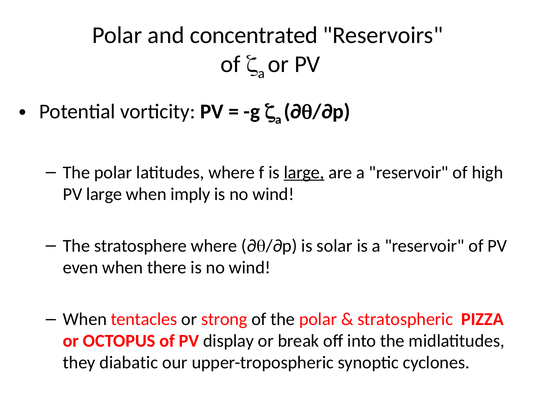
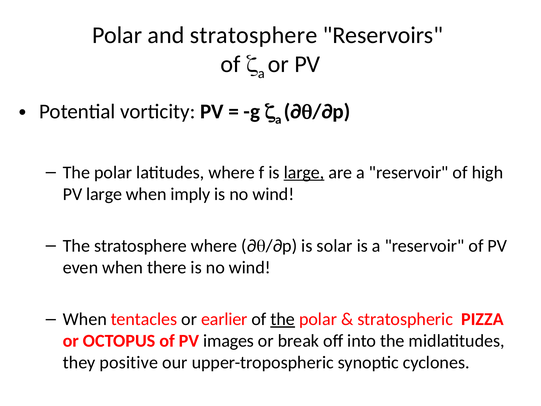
and concentrated: concentrated -> stratosphere (254, 35)
strong: strong -> earlier (224, 319)
the underline: none -> present (283, 319)
display: display -> images (229, 341)
diabatic: diabatic -> positive (129, 362)
